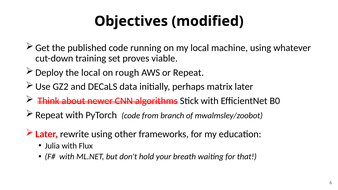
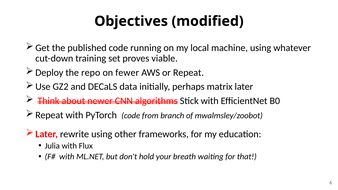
the local: local -> repo (91, 73)
rough: rough -> fewer (127, 73)
